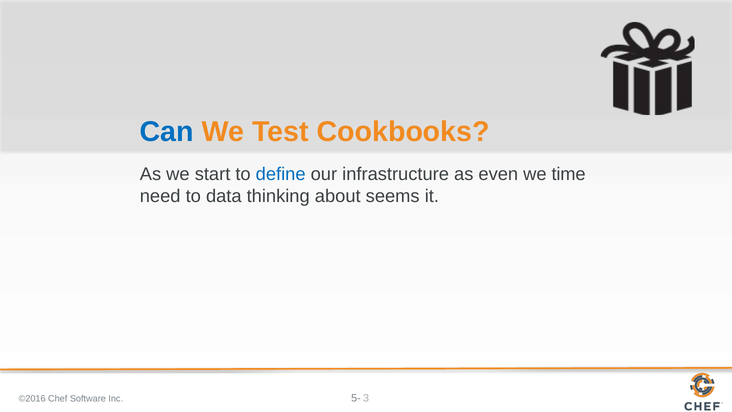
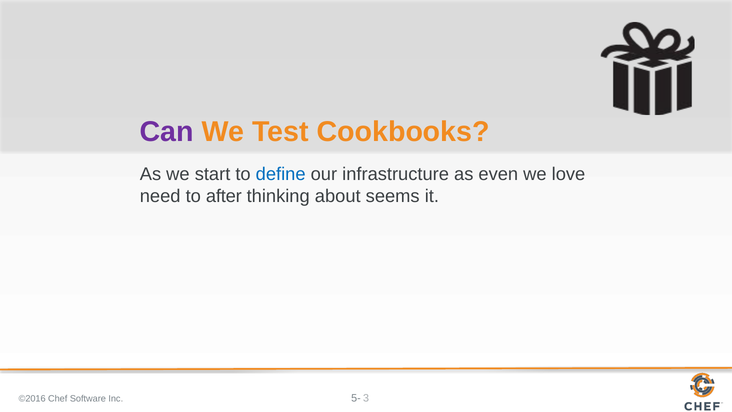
Can colour: blue -> purple (167, 132)
time: time -> love (569, 174)
data: data -> after (224, 196)
